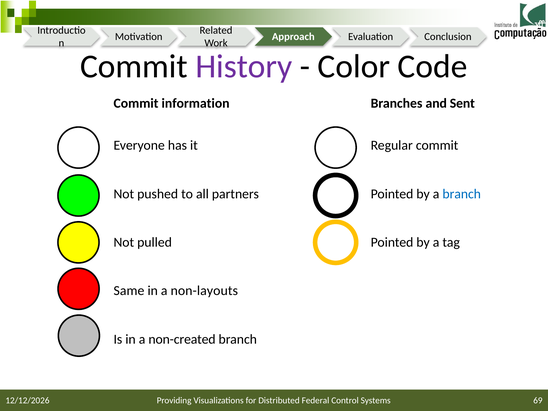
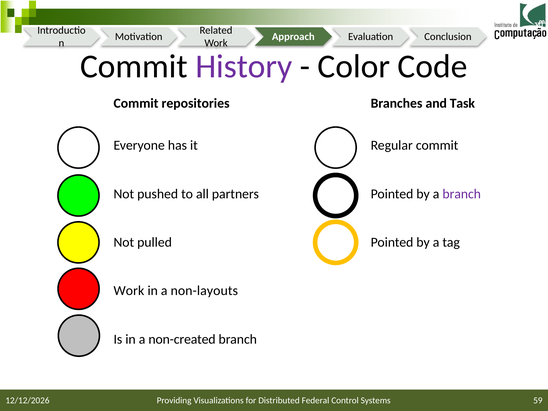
information: information -> repositories (196, 103)
Sent: Sent -> Task (462, 103)
branch colour: blue -> purple (462, 194)
Same: Same -> Work (129, 291)
69: 69 -> 59 (538, 401)
